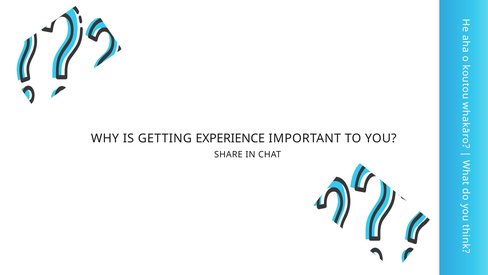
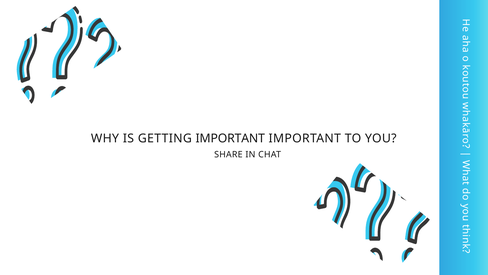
GETTING EXPERIENCE: EXPERIENCE -> IMPORTANT (230, 138)
